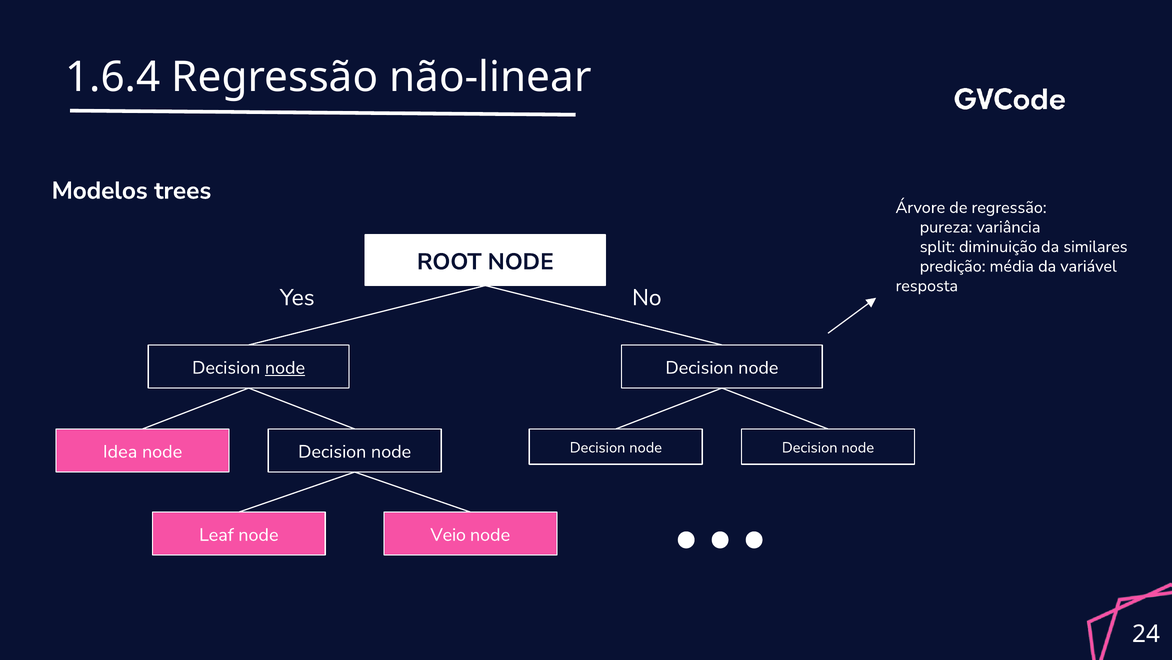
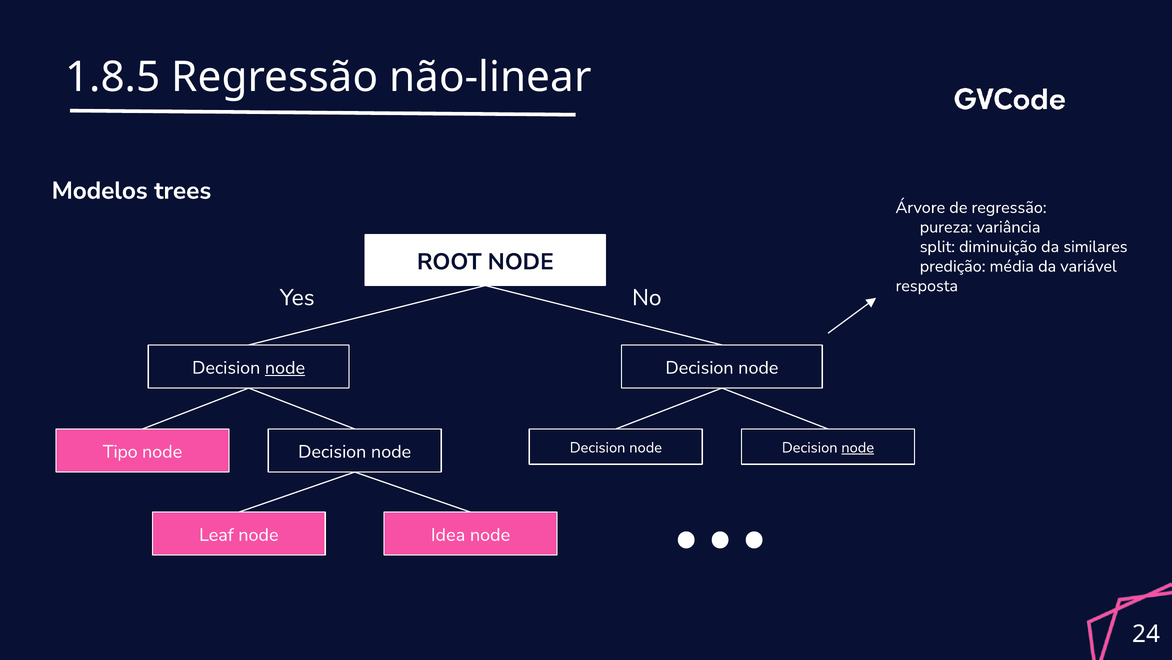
1.6.4: 1.6.4 -> 1.8.5 (113, 77)
Idea: Idea -> Tipo (120, 451)
node underline: none -> present (858, 447)
Veio: Veio -> Idea (448, 534)
